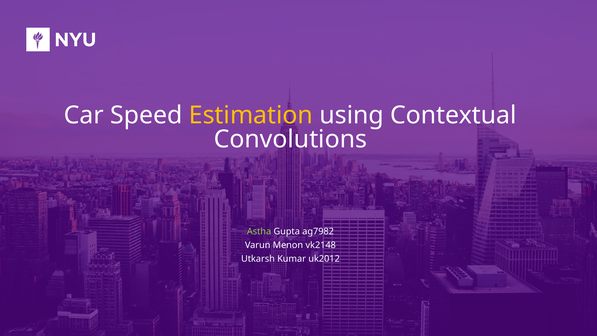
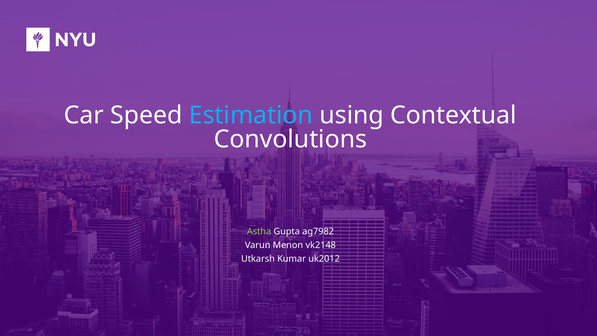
Estimation colour: yellow -> light blue (251, 115)
